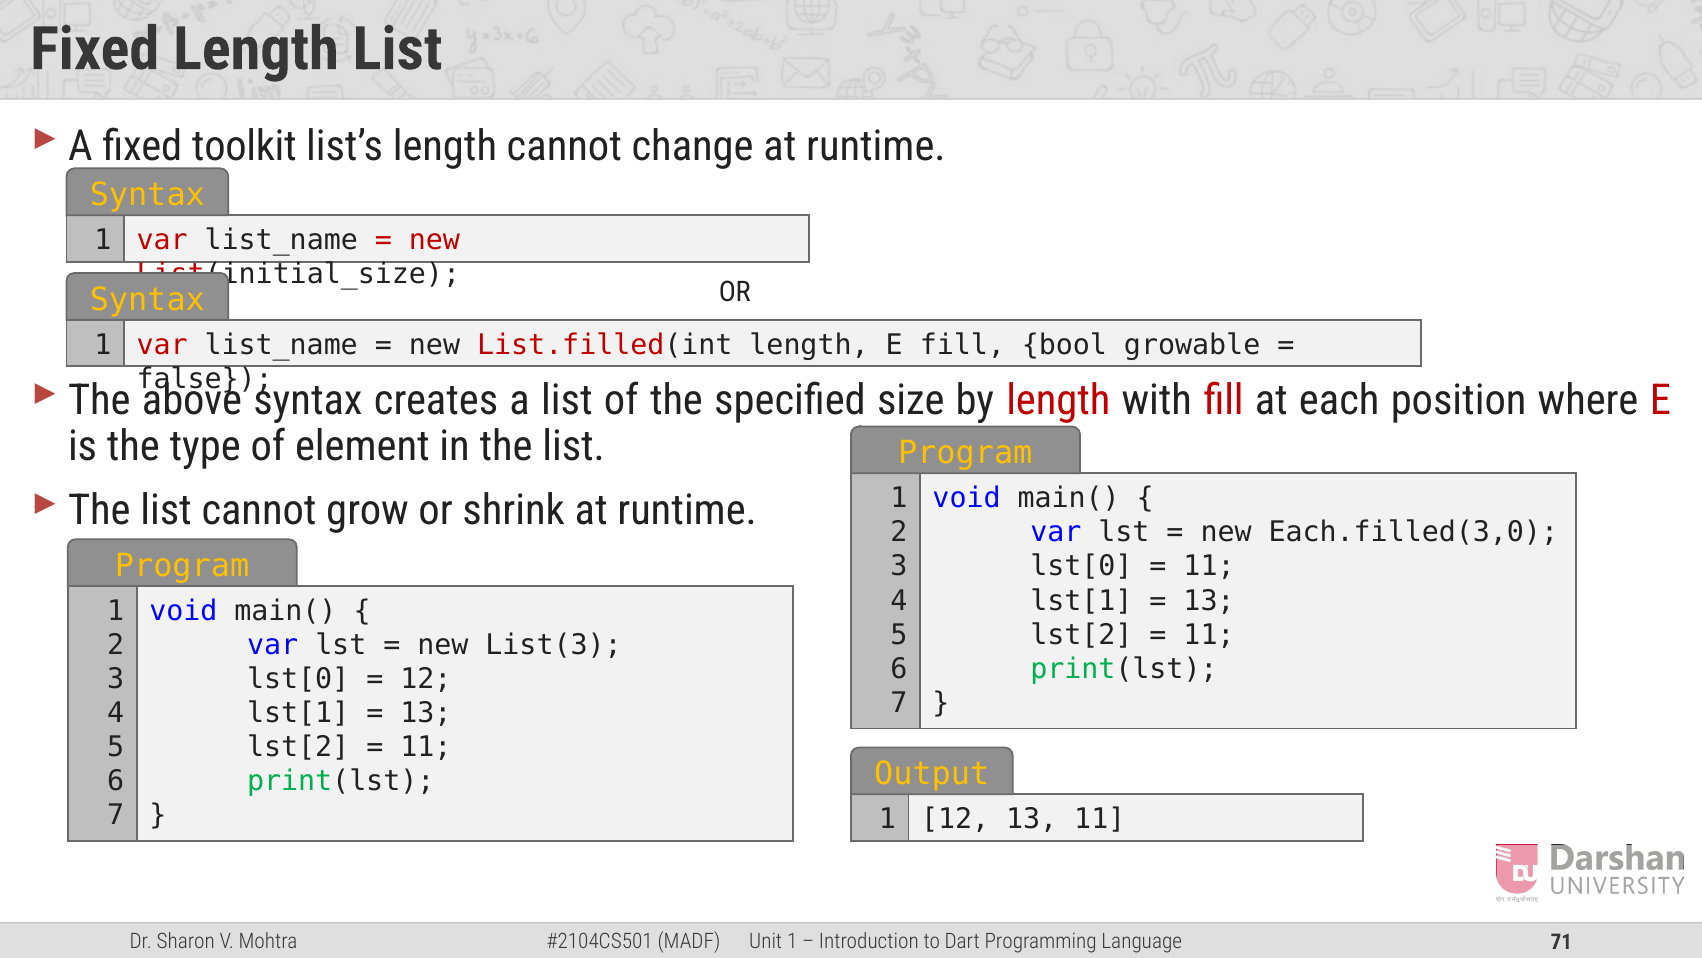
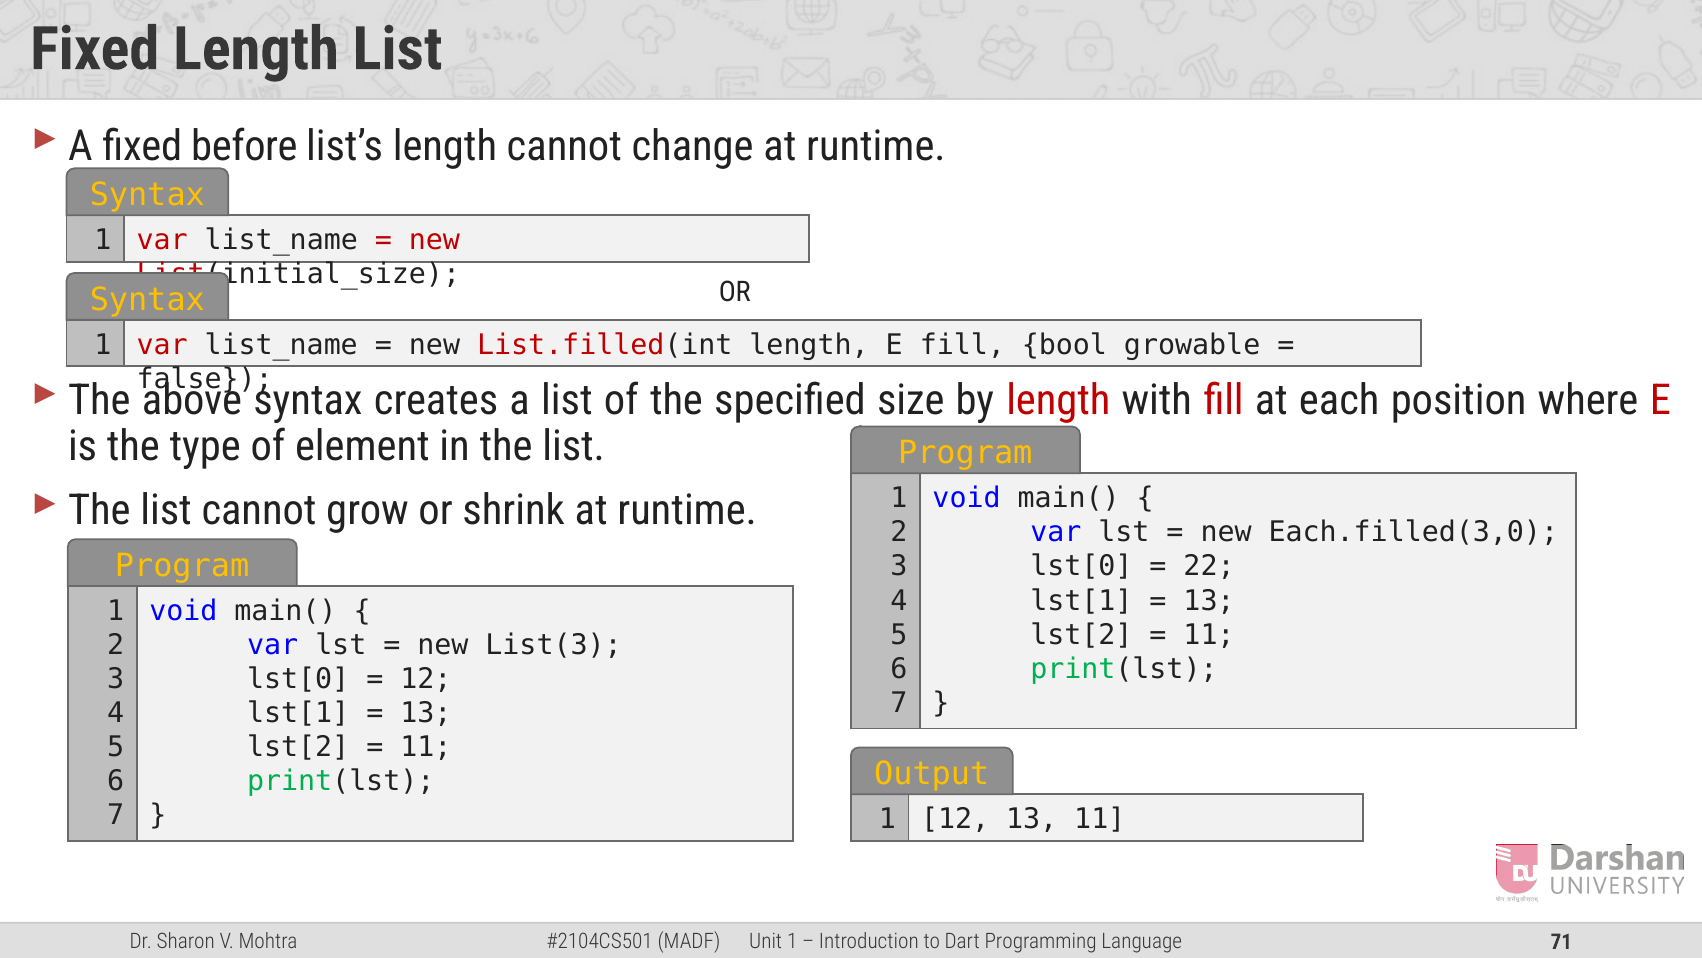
toolkit: toolkit -> before (244, 146)
11: 11 -> 22 (1209, 566)
